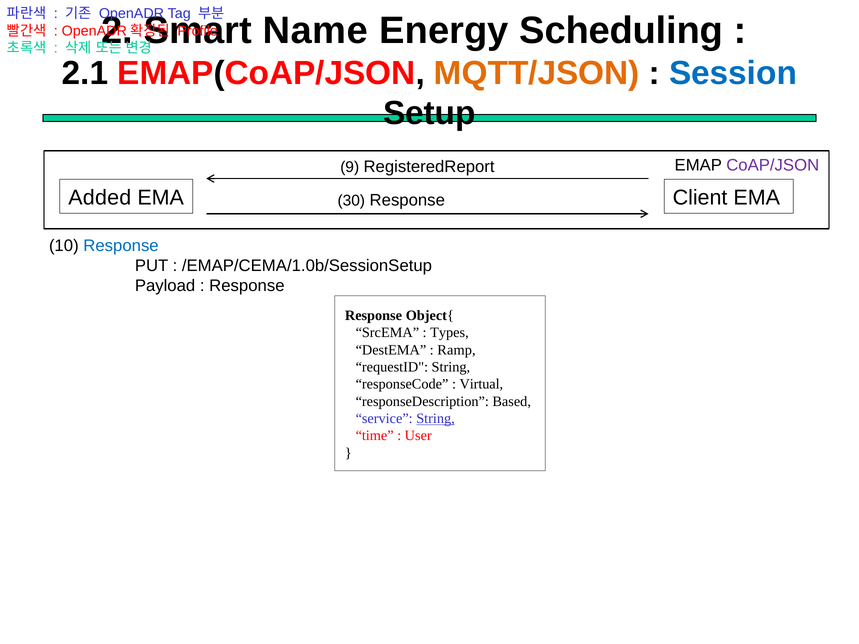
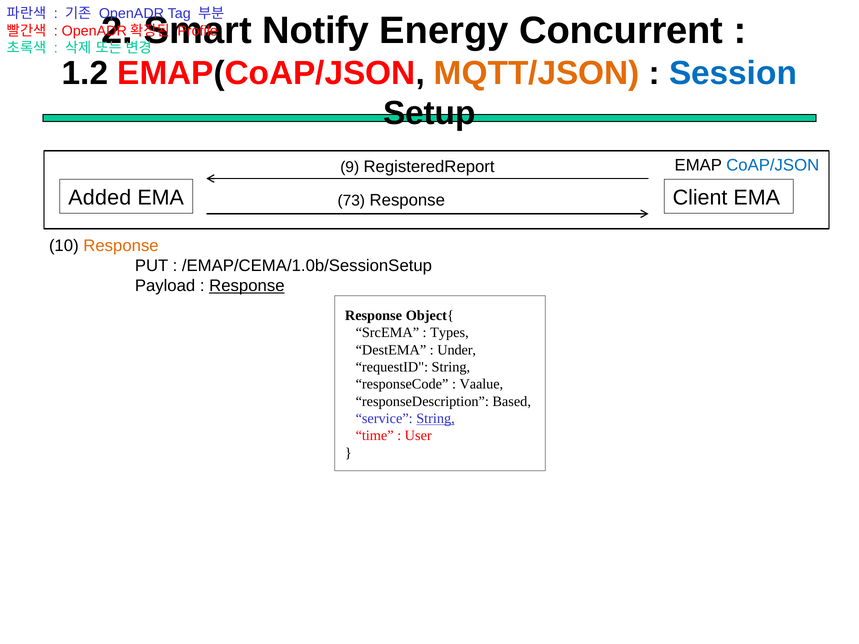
Name: Name -> Notify (316, 31)
Scheduling: Scheduling -> Concurrent (621, 31)
2.1: 2.1 -> 1.2 (85, 73)
CoAP/JSON colour: purple -> blue (773, 165)
30: 30 -> 73 (351, 201)
Response colour: blue -> orange (121, 246)
Response underline: none -> present (247, 286)
Ramp: Ramp -> Under (457, 350)
Virtual: Virtual -> Vaalue (481, 384)
